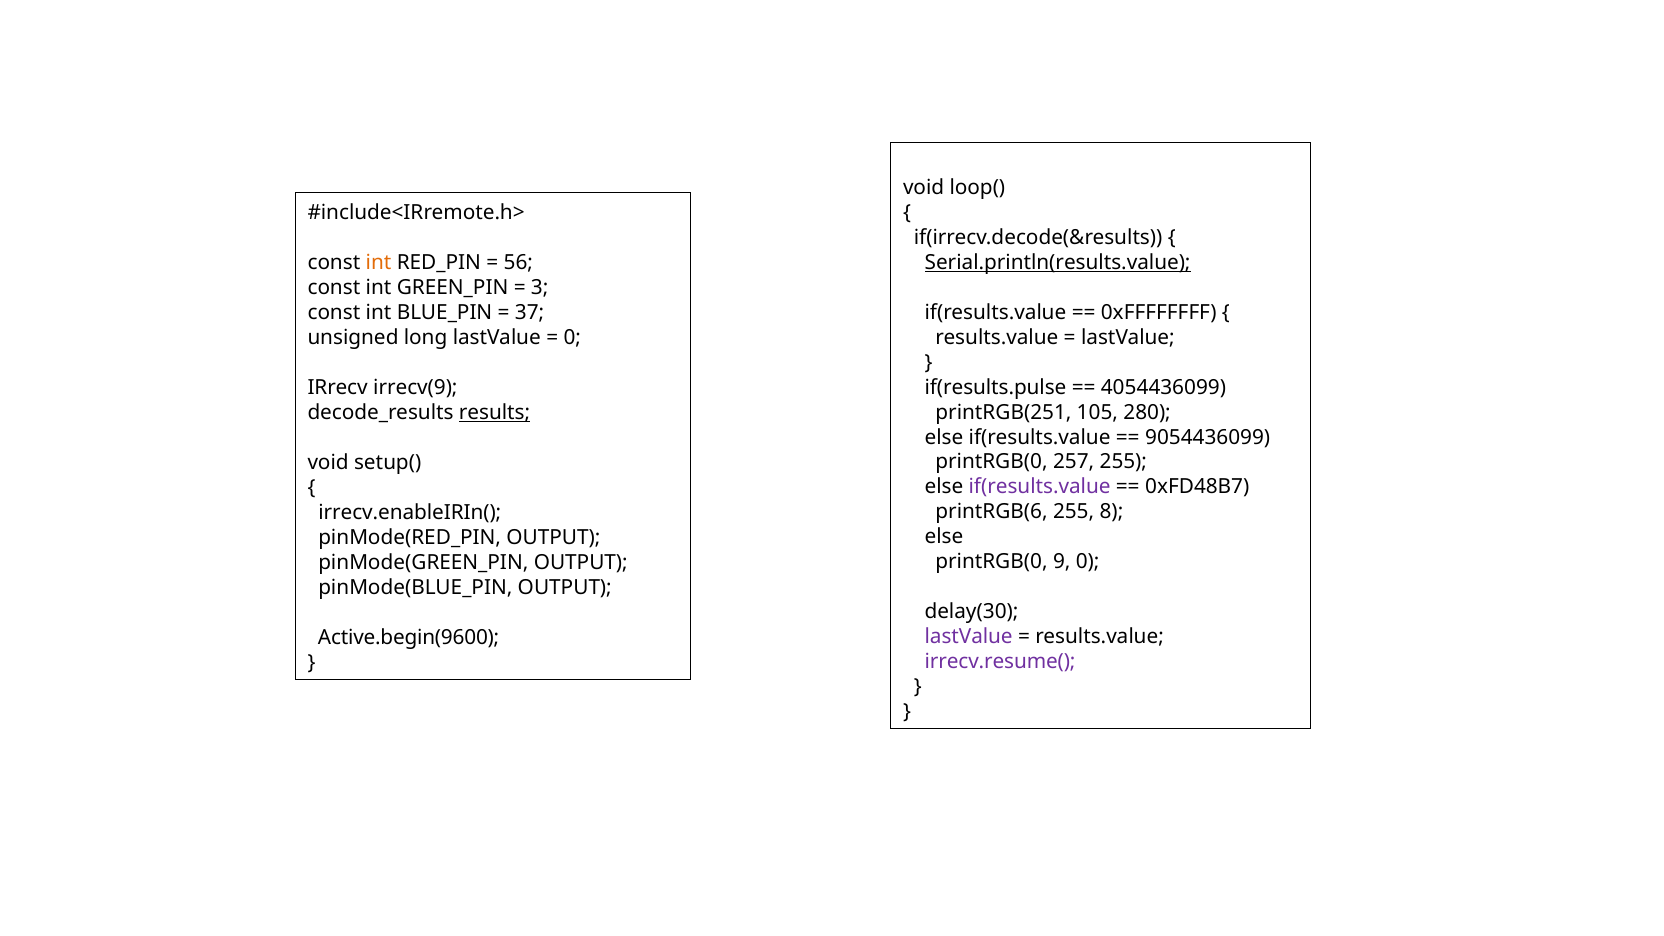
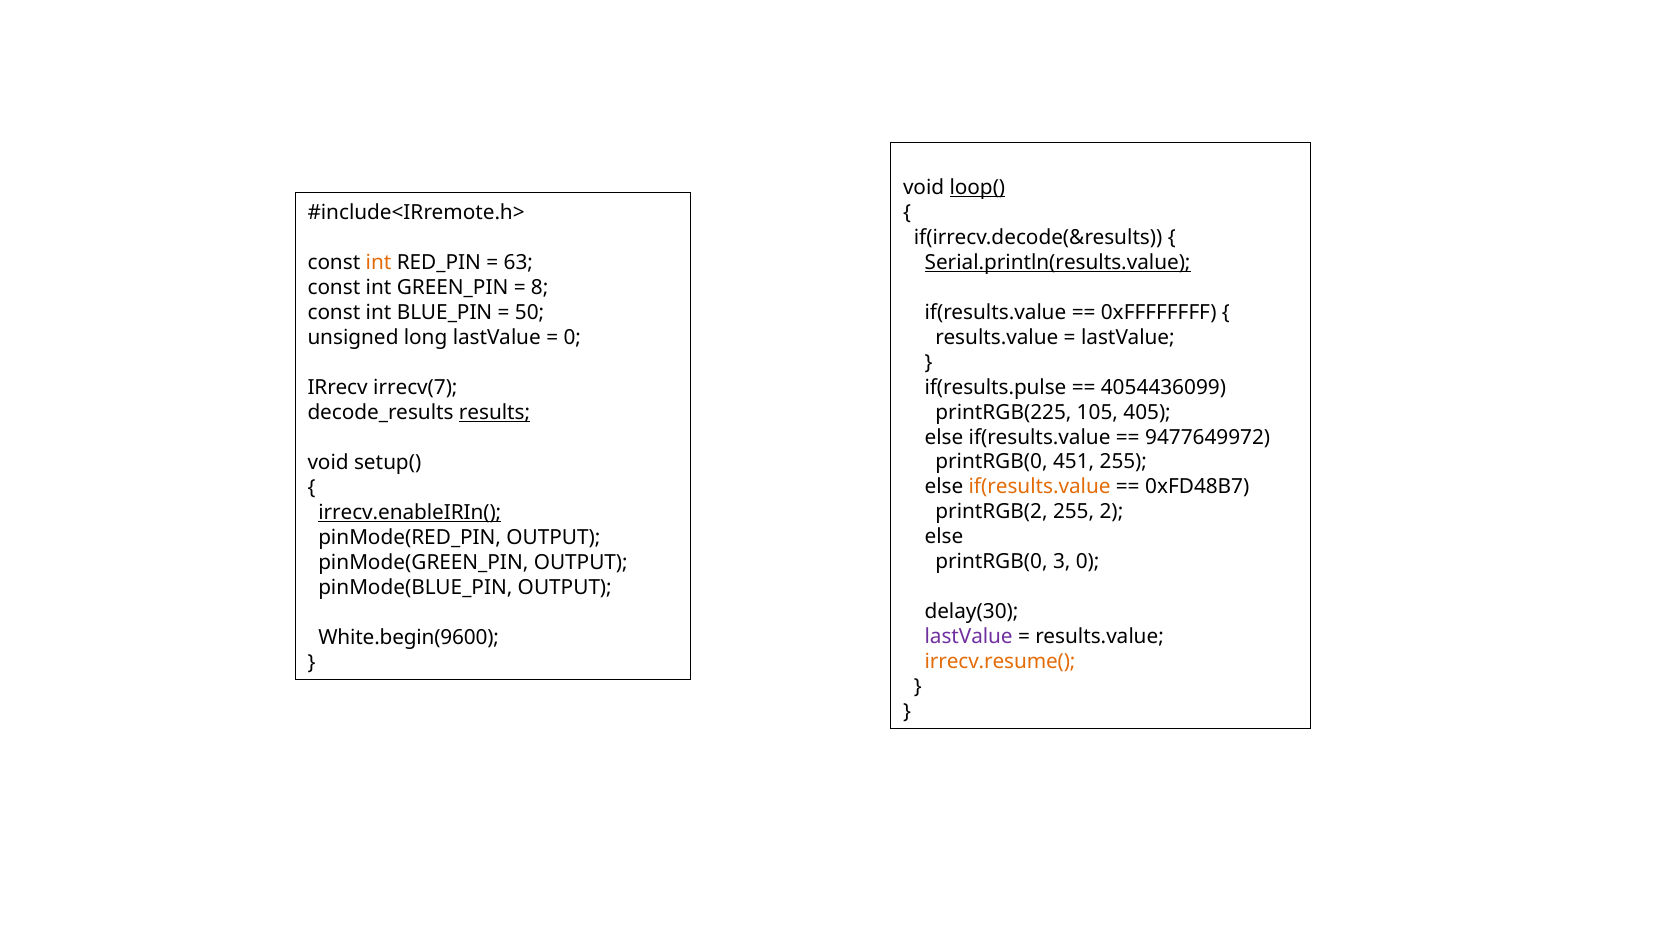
loop( underline: none -> present (977, 188)
56: 56 -> 63 (518, 263)
3: 3 -> 8 (540, 288)
37: 37 -> 50 (530, 313)
irrecv(9: irrecv(9 -> irrecv(7 (415, 388)
printRGB(251: printRGB(251 -> printRGB(225 (1003, 412)
280: 280 -> 405 (1147, 412)
9054436099: 9054436099 -> 9477649972 (1208, 437)
257: 257 -> 451 (1074, 462)
if(results.value colour: purple -> orange (1040, 487)
printRGB(6: printRGB(6 -> printRGB(2 (992, 512)
8: 8 -> 2 (1111, 512)
irrecv.enableIRIn( underline: none -> present (410, 512)
9: 9 -> 3 (1062, 562)
Active.begin(9600: Active.begin(9600 -> White.begin(9600 (409, 637)
irrecv.resume( colour: purple -> orange (1000, 662)
